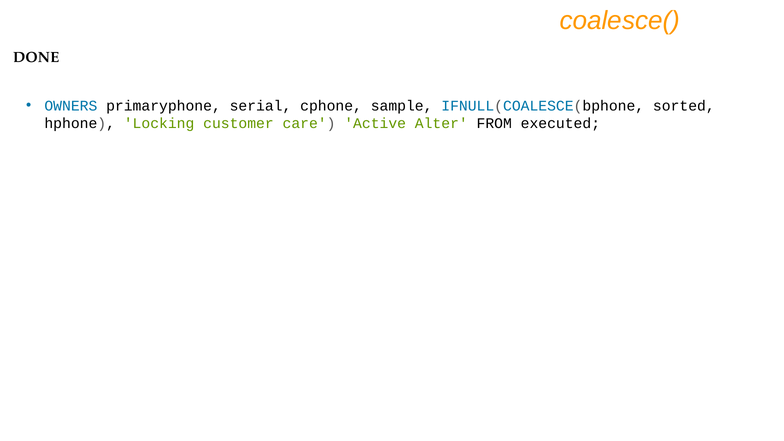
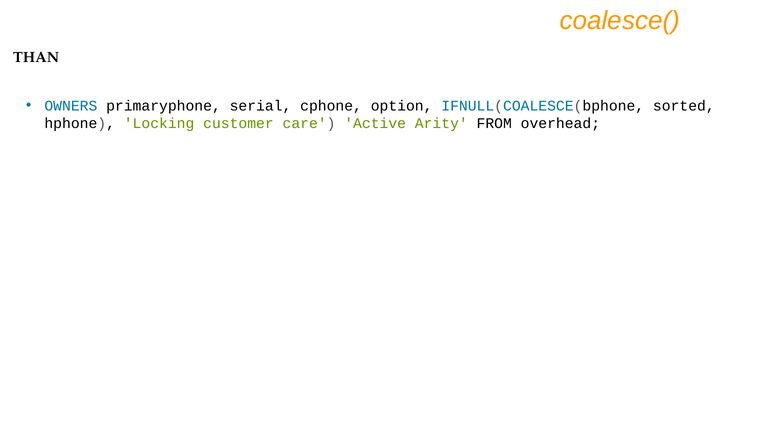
DONE: DONE -> THAN (36, 57)
sample: sample -> option (402, 106)
Alter: Alter -> Arity (441, 124)
executed: executed -> overhead (560, 124)
